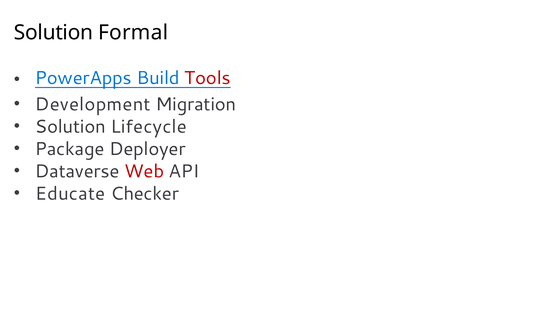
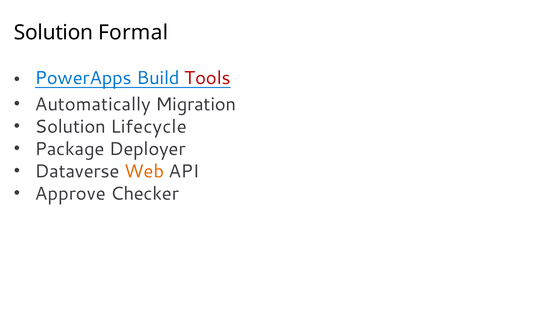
Development: Development -> Automatically (93, 105)
Web colour: red -> orange (144, 172)
Educate: Educate -> Approve (70, 194)
